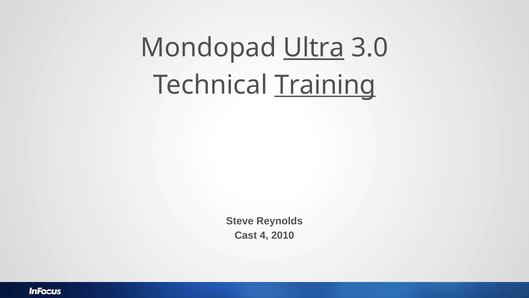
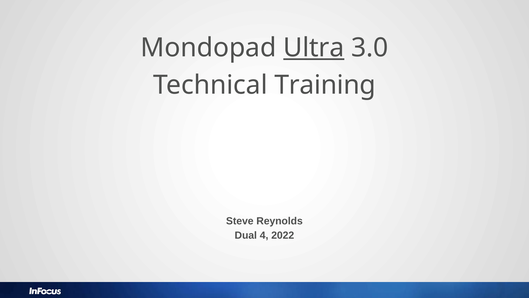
Training underline: present -> none (325, 85)
Cast: Cast -> Dual (246, 235)
2010: 2010 -> 2022 (283, 235)
